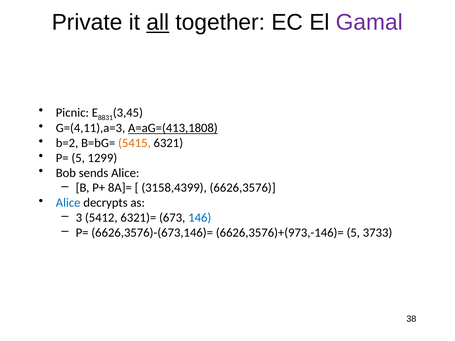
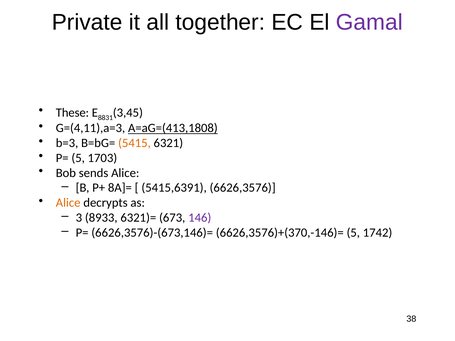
all underline: present -> none (158, 22)
Picnic: Picnic -> These (72, 113)
b=2: b=2 -> b=3 (67, 143)
1299: 1299 -> 1703 (102, 158)
3158,4399: 3158,4399 -> 5415,6391 (174, 188)
Alice colour: blue -> orange (68, 203)
5412: 5412 -> 8933 (101, 218)
146 colour: blue -> purple (200, 218)
6626,3576)+(973,-146)=: 6626,3576)+(973,-146)= -> 6626,3576)+(370,-146)= (280, 233)
3733: 3733 -> 1742 (378, 233)
